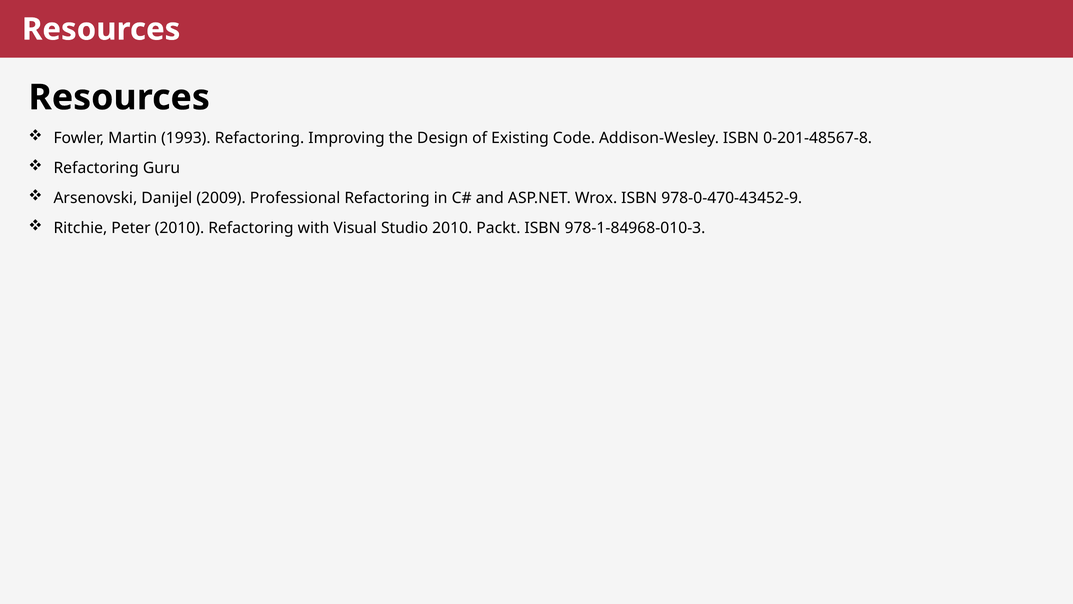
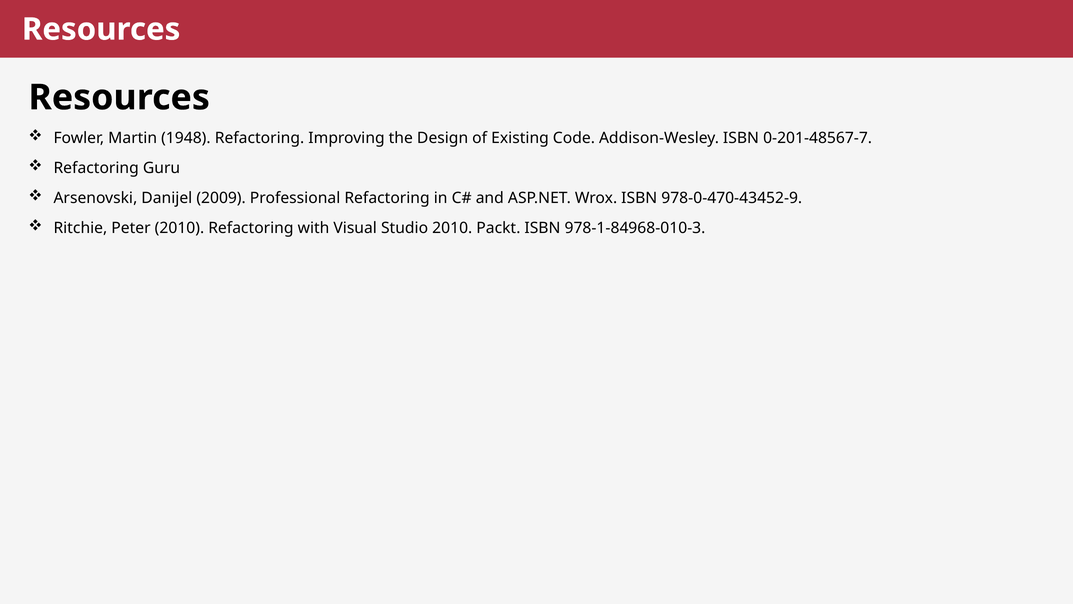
1993: 1993 -> 1948 (186, 138)
0-201-48567-8: 0-201-48567-8 -> 0-201-48567-7 (818, 138)
